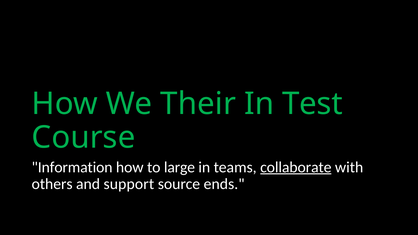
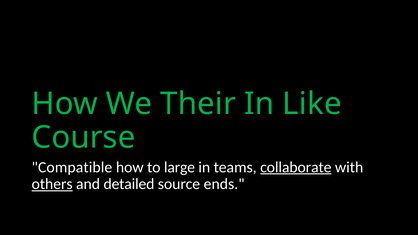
Test: Test -> Like (312, 104)
Information: Information -> Compatible (72, 167)
others underline: none -> present (52, 184)
support: support -> detailed (129, 184)
